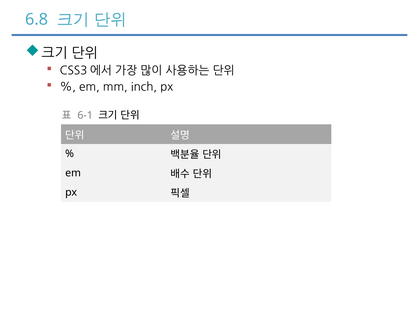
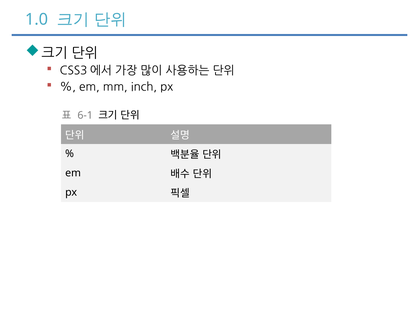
6.8: 6.8 -> 1.0 (37, 19)
